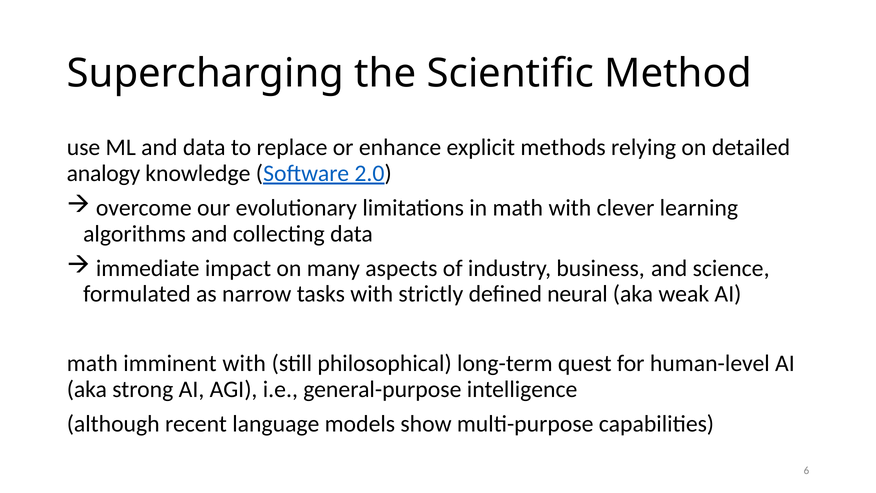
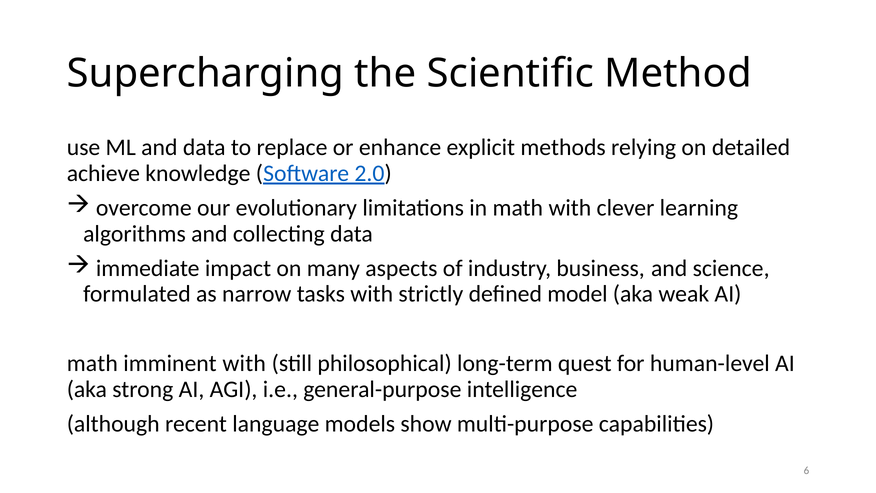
analogy: analogy -> achieve (103, 173)
neural: neural -> model (577, 294)
